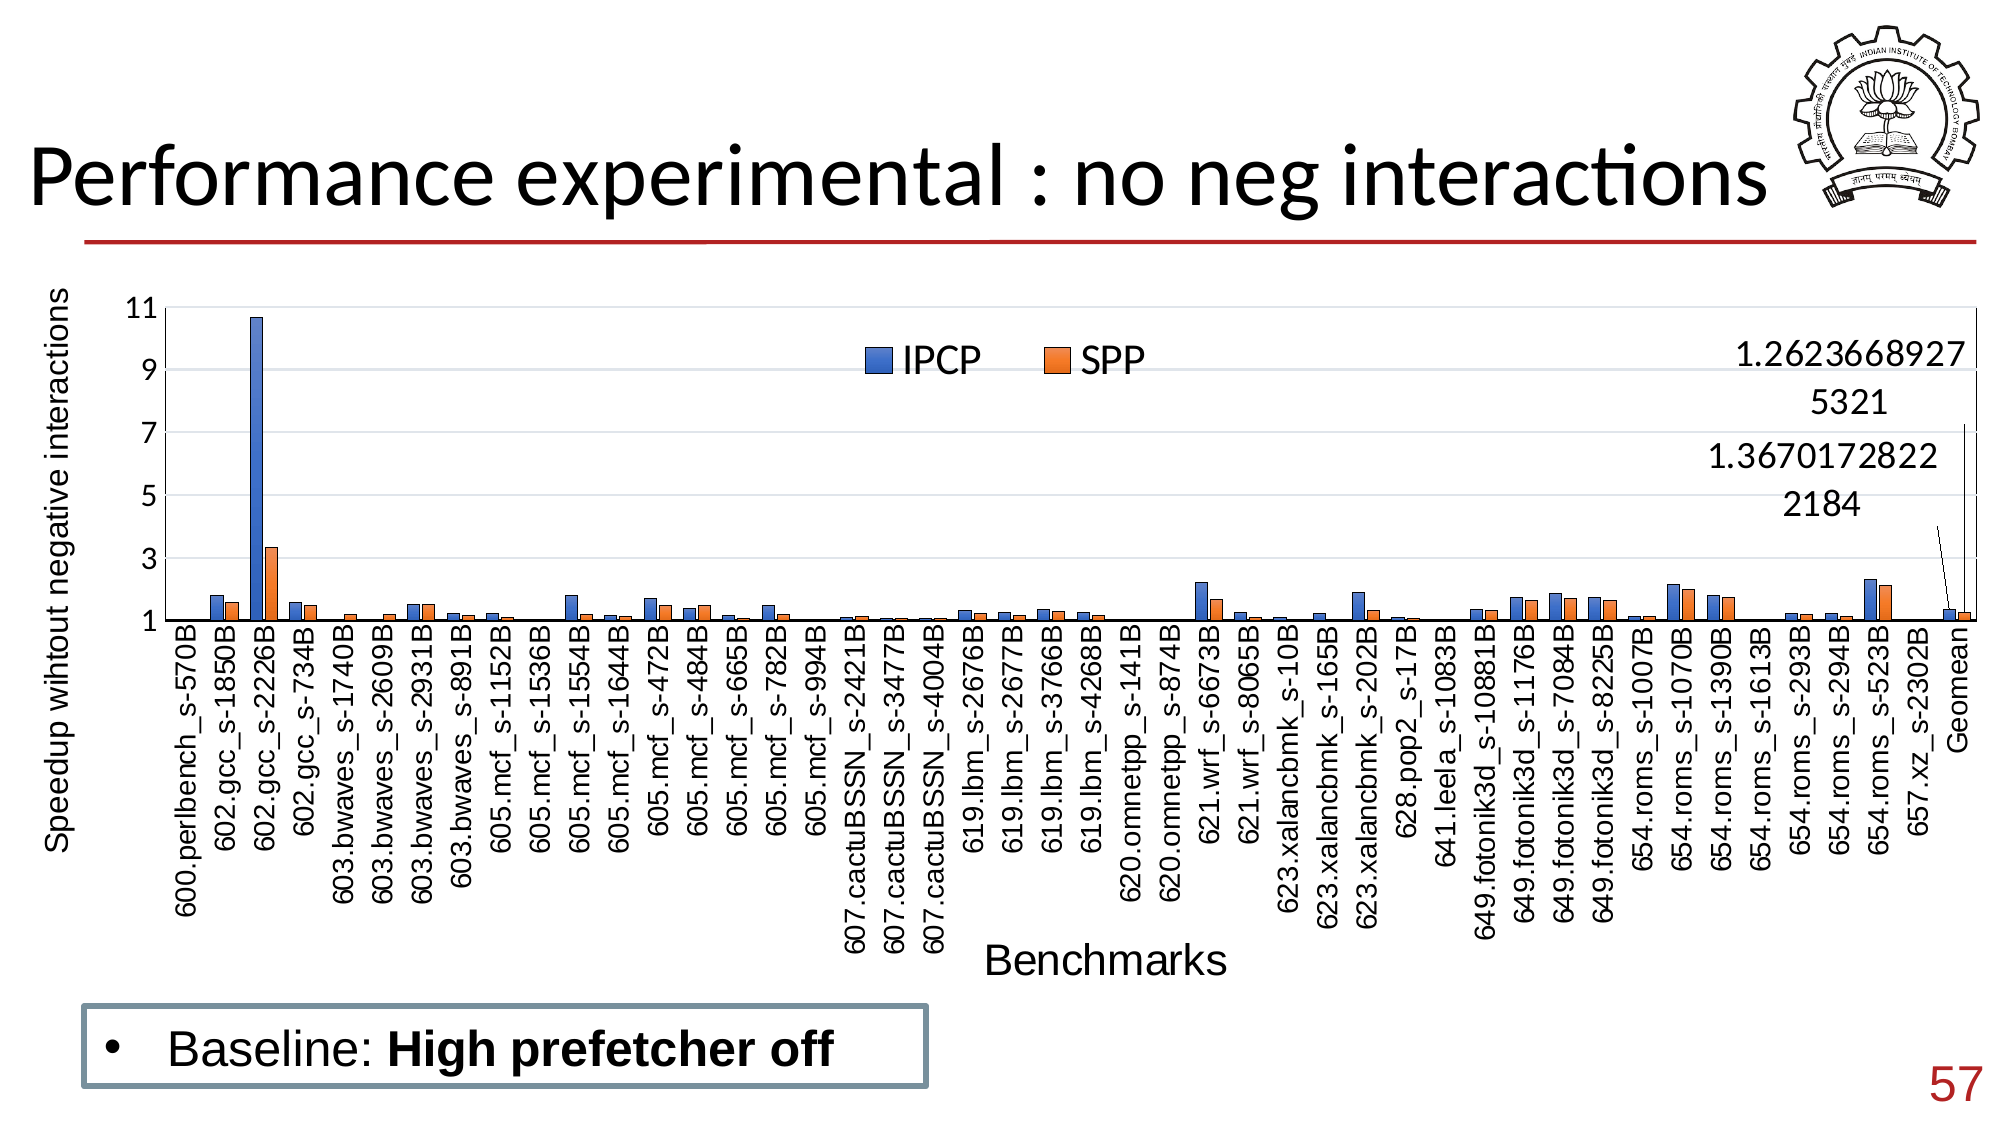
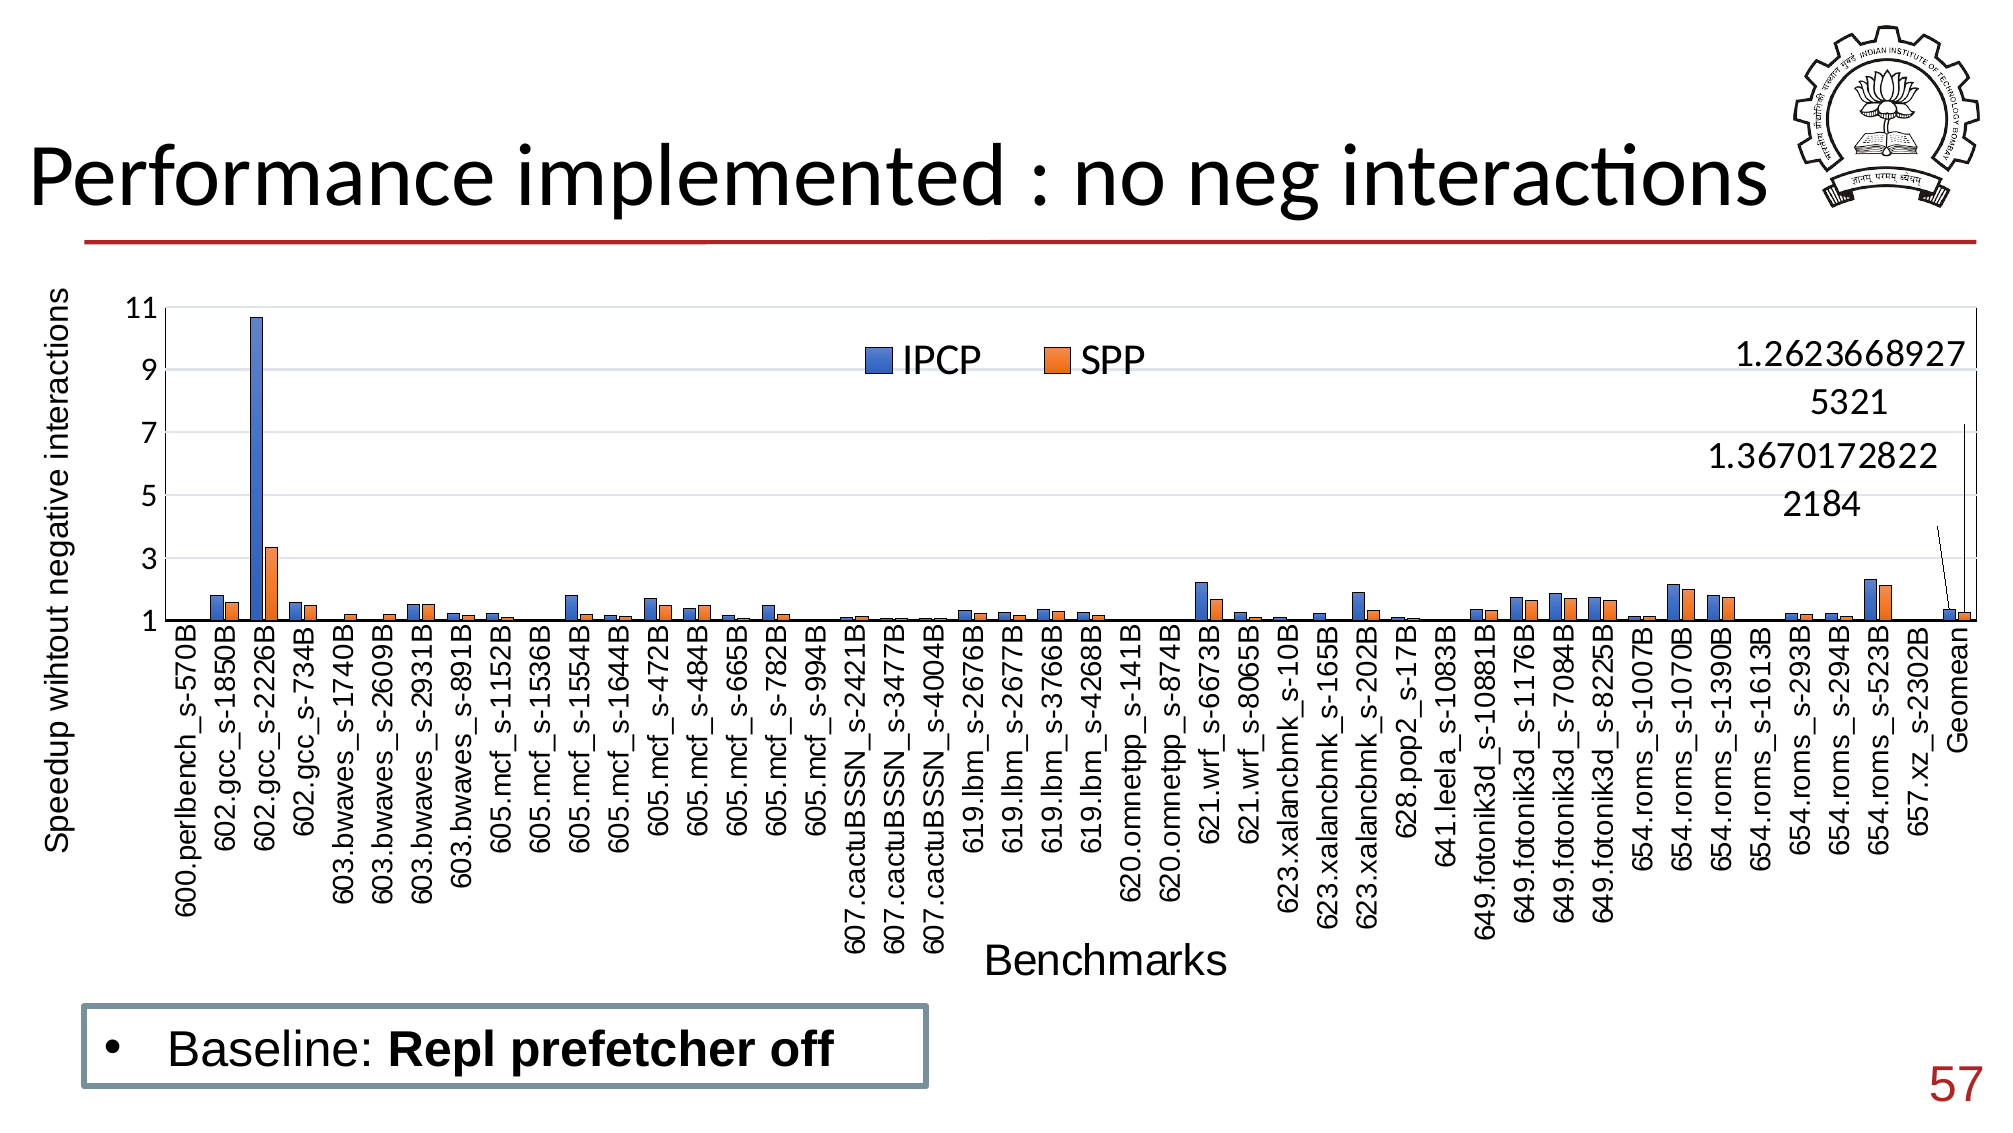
experimental: experimental -> implemented (762, 176)
High: High -> Repl (442, 1049)
